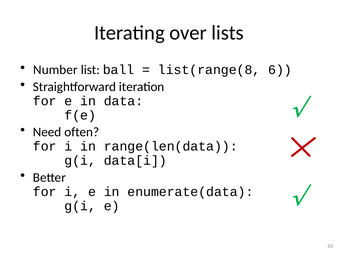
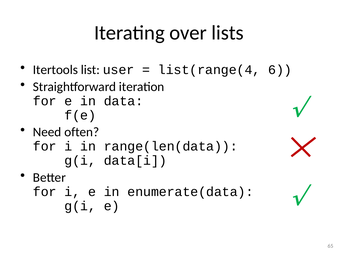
Number: Number -> Itertools (55, 70)
ball: ball -> user (119, 70)
list(range(8: list(range(8 -> list(range(4 (209, 70)
